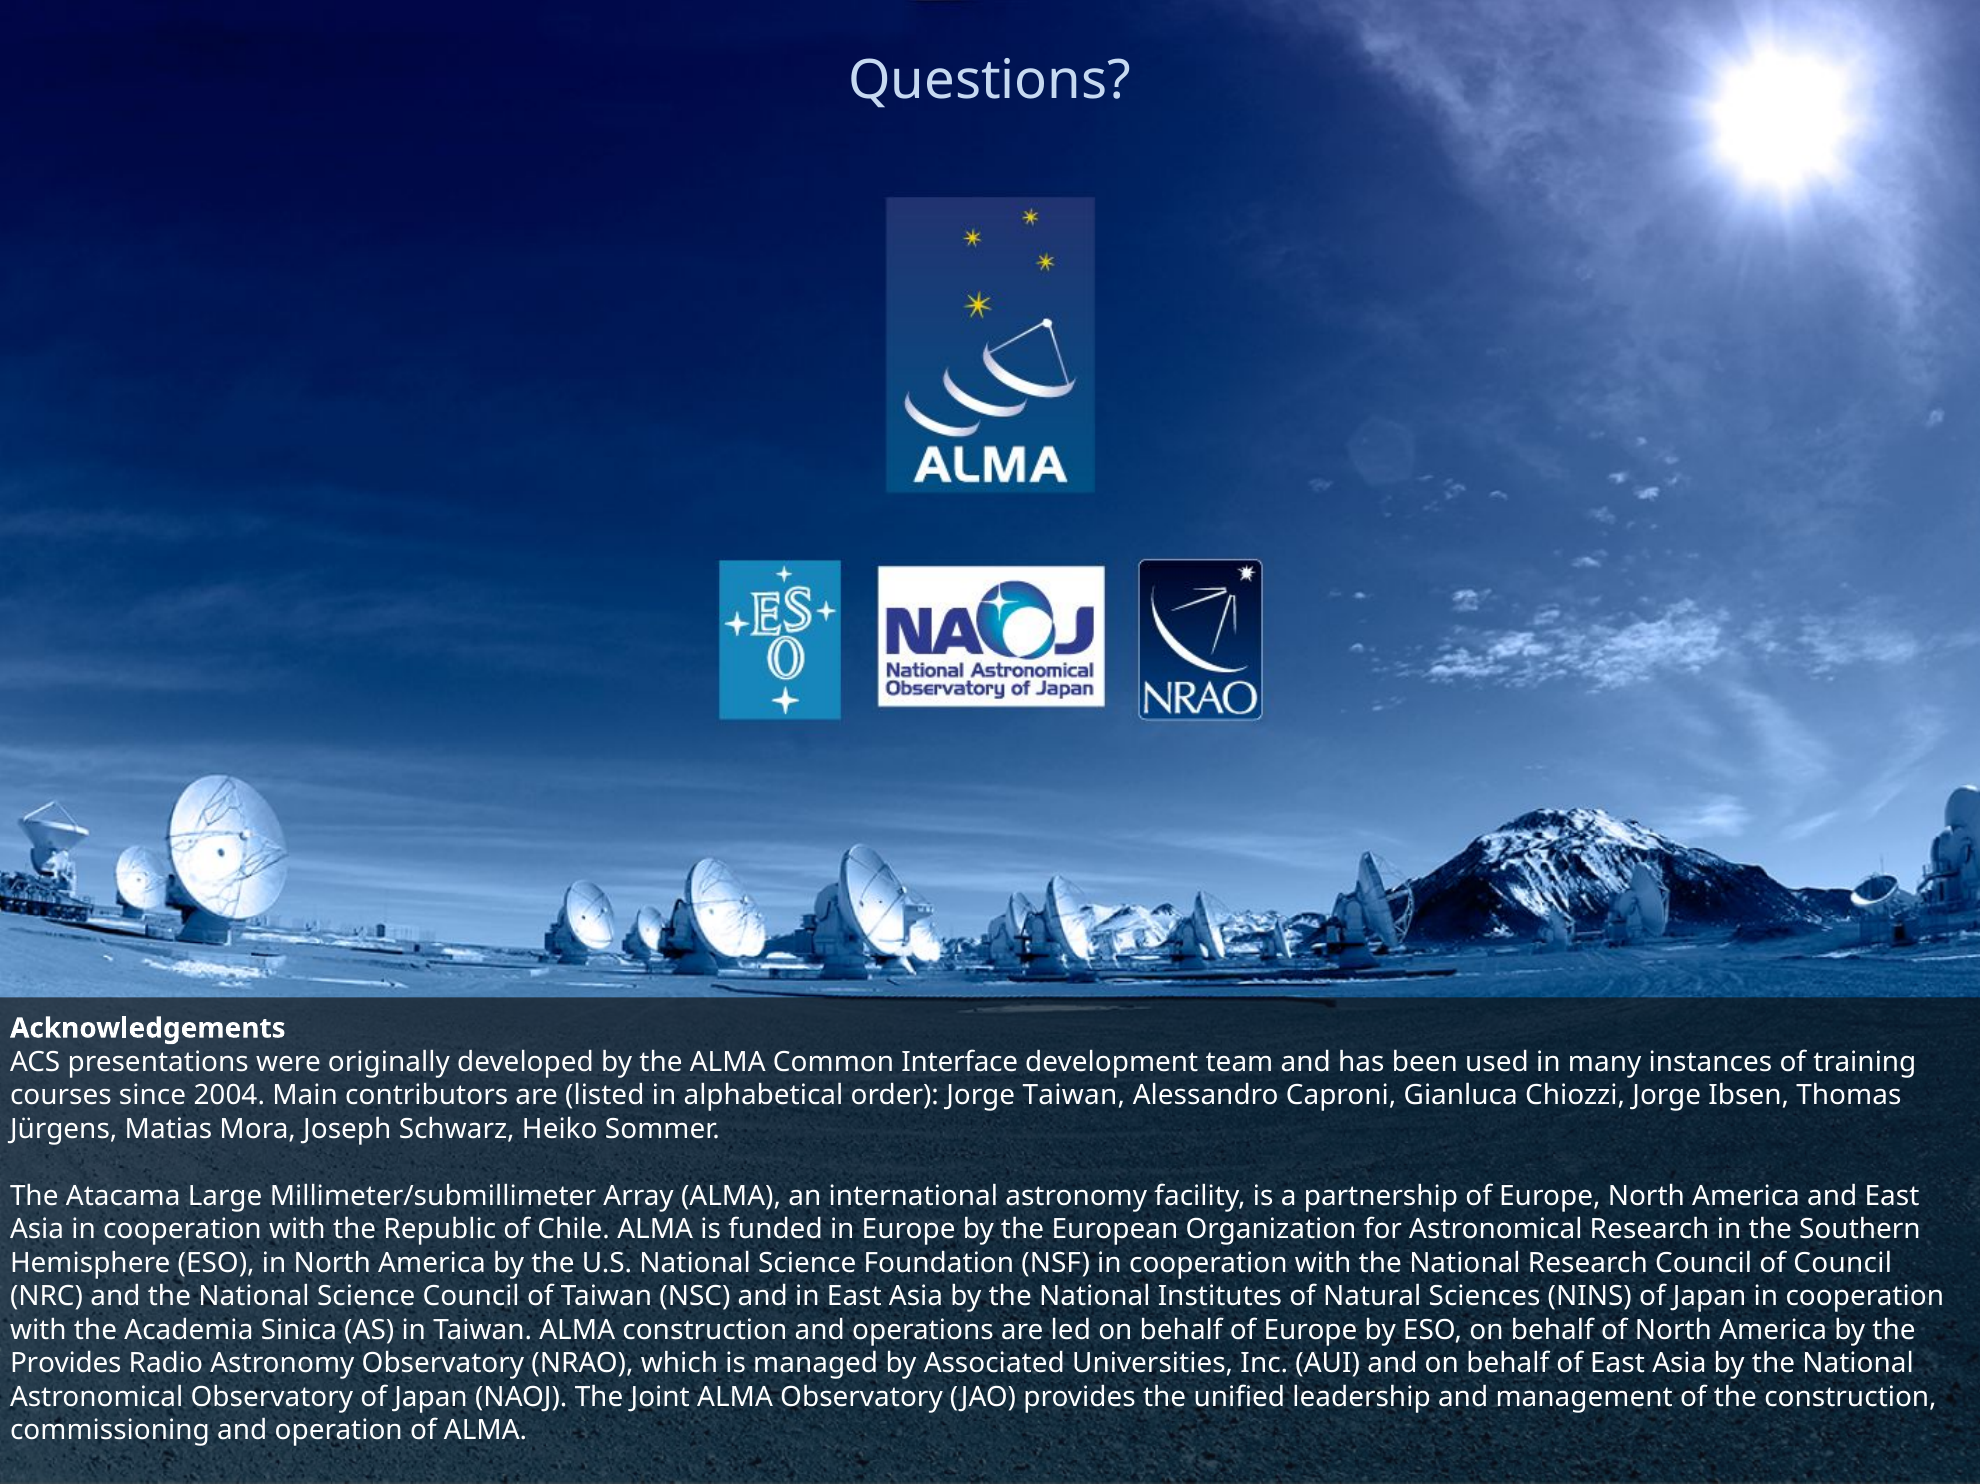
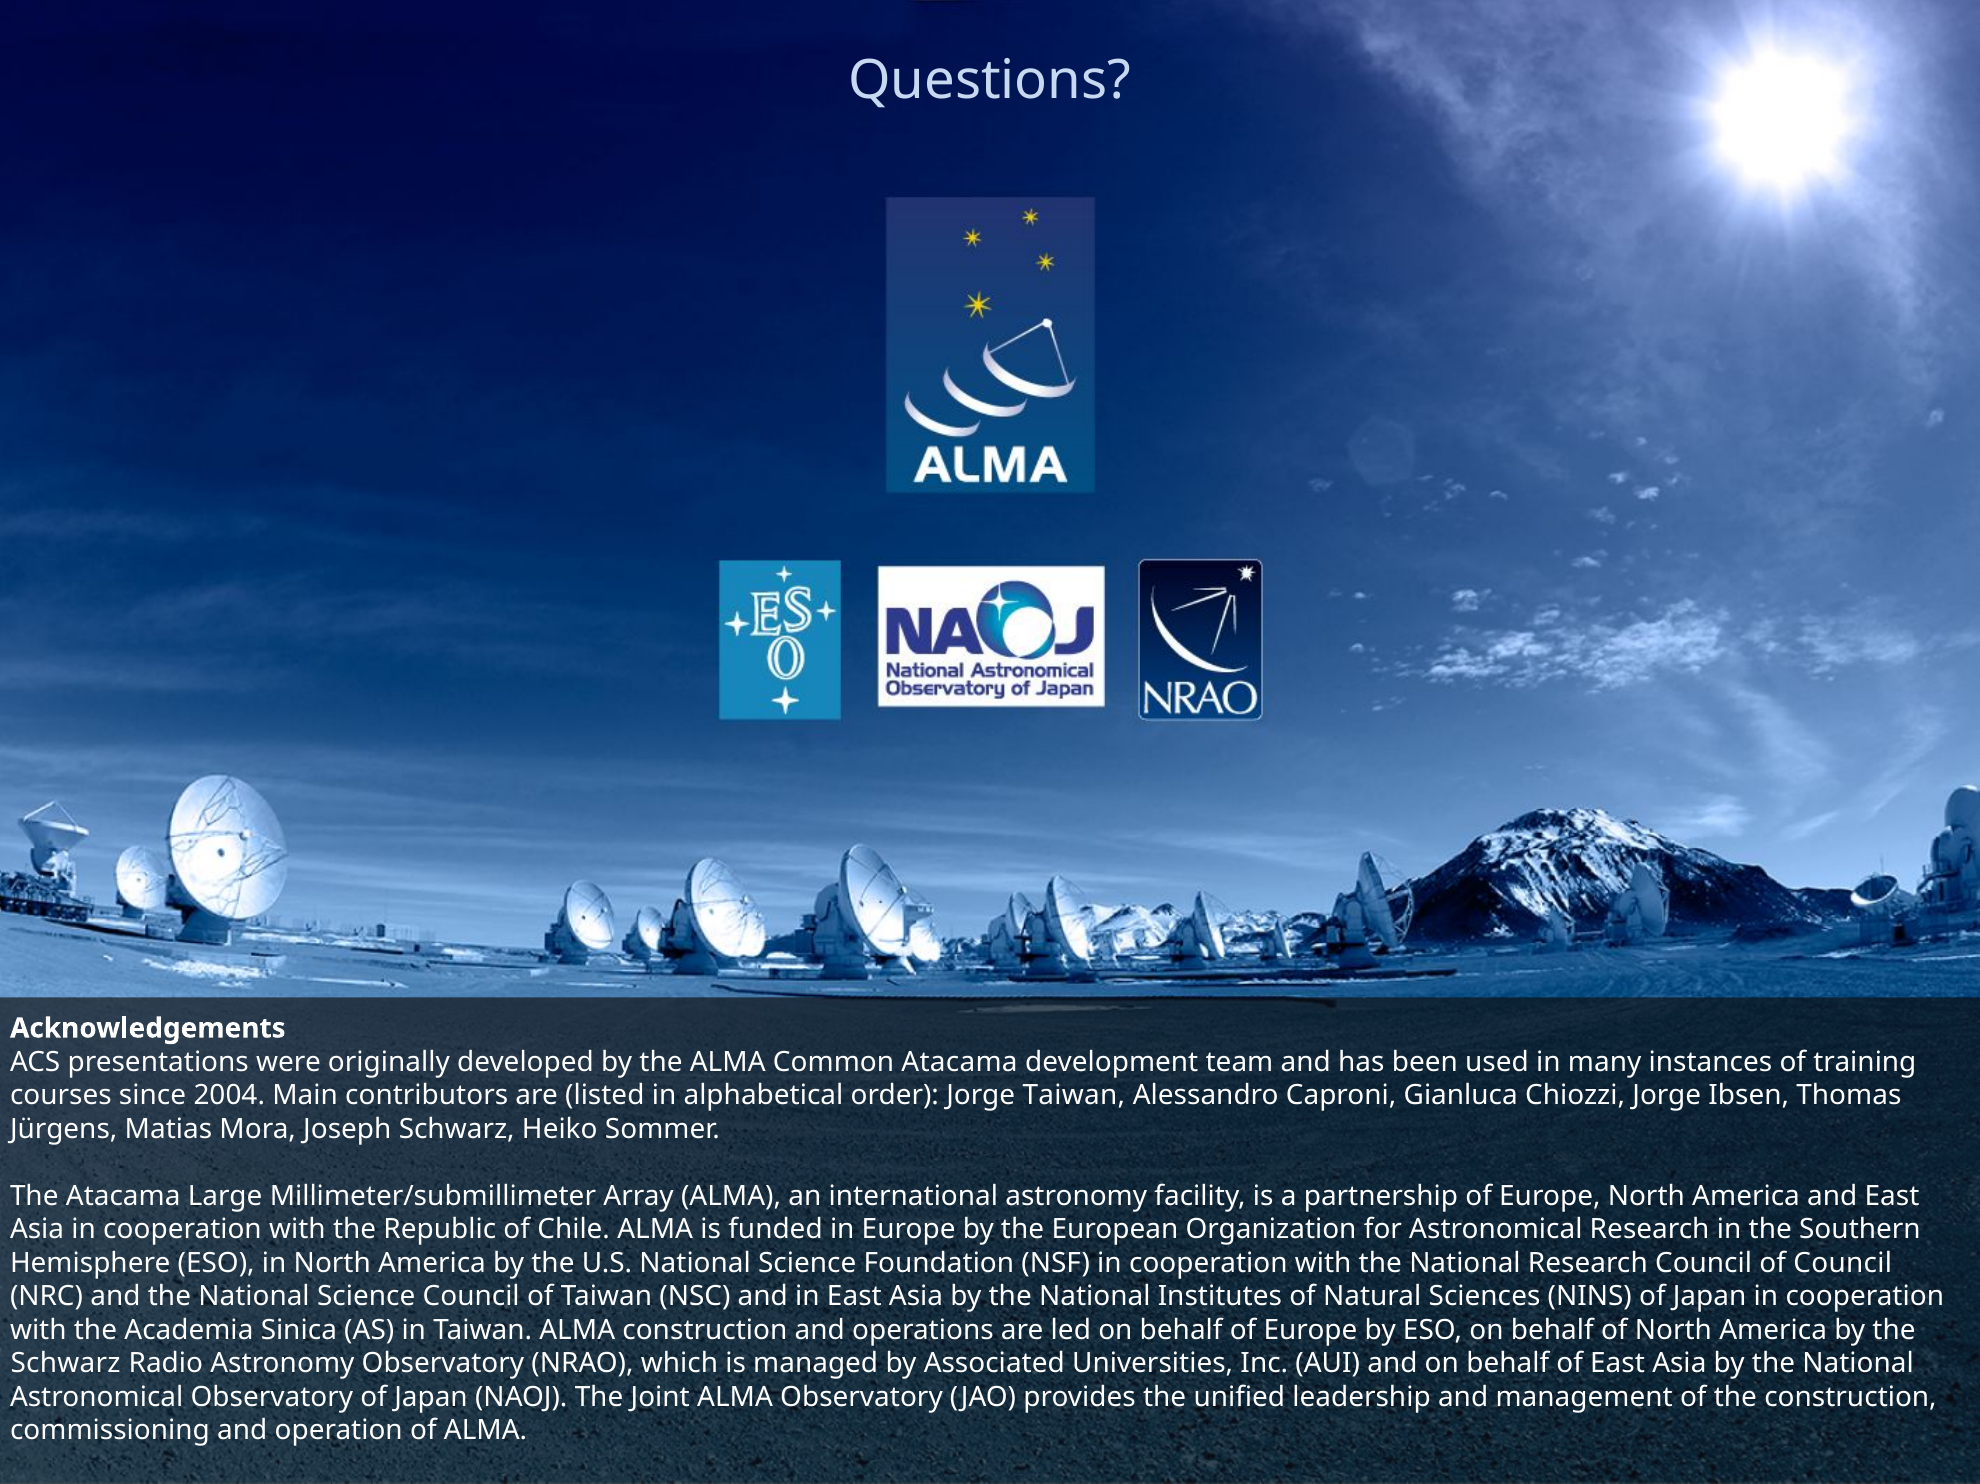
Common Interface: Interface -> Atacama (960, 1062)
Provides: Provides -> Schwarz (66, 1364)
